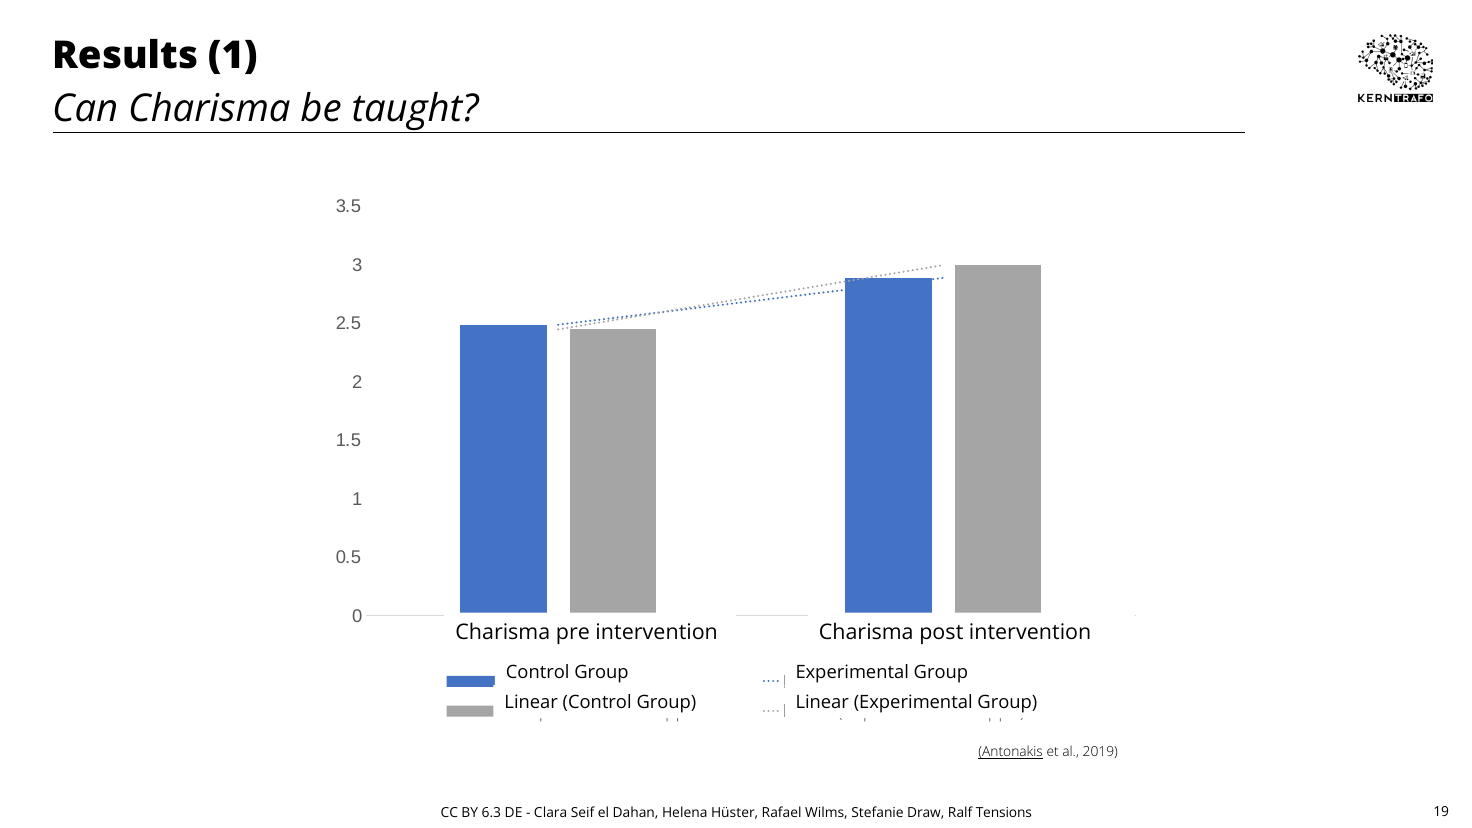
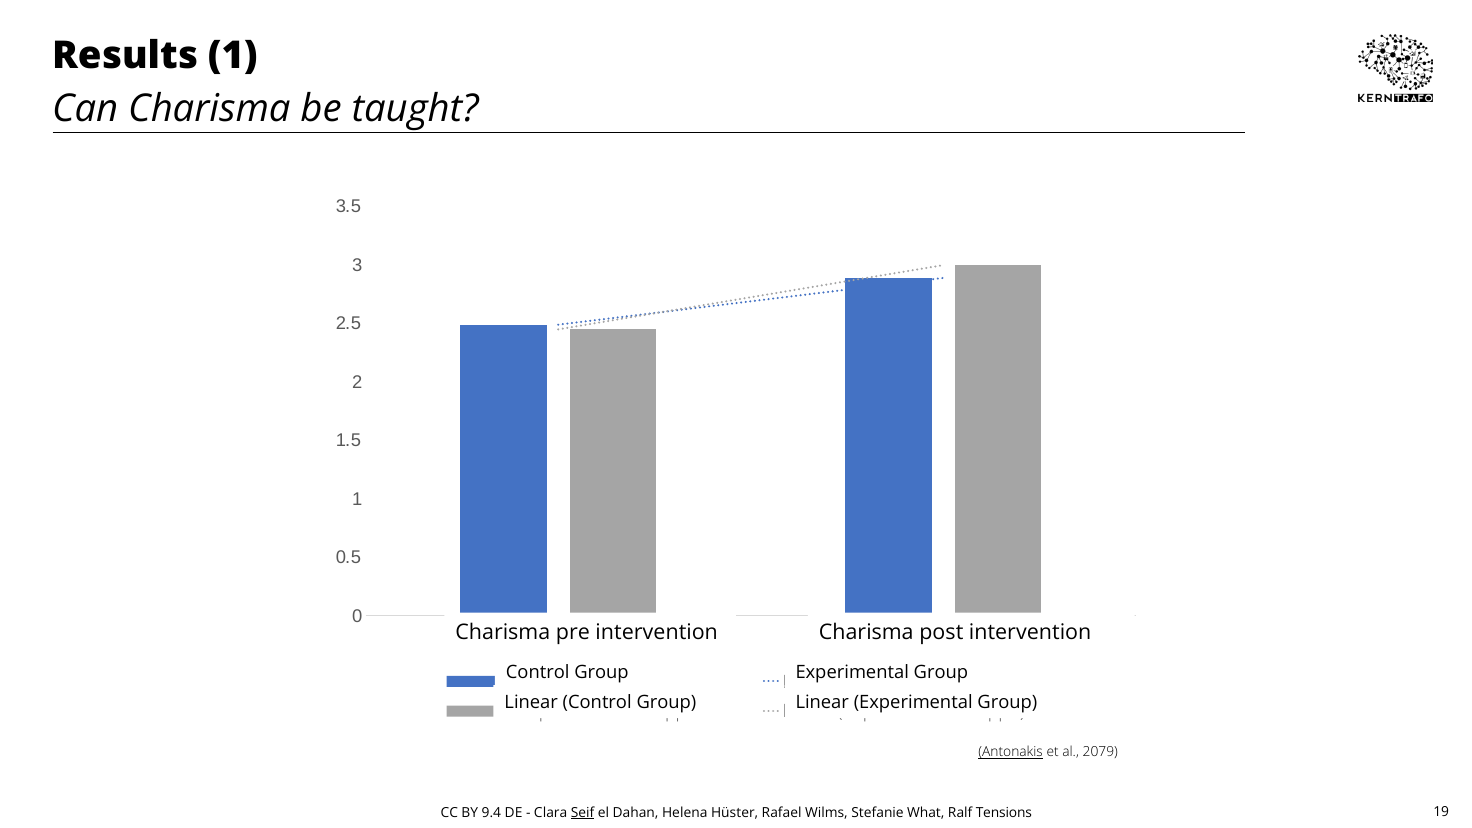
2019: 2019 -> 2079 (1100, 752)
6.3: 6.3 -> 9.4 (491, 813)
Seif underline: none -> present (582, 813)
Draw: Draw -> What (926, 813)
